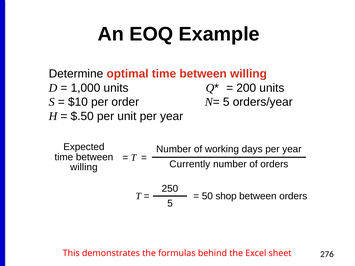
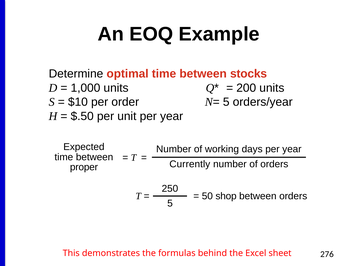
optimal time between willing: willing -> stocks (249, 74)
willing: willing -> proper (84, 167)
